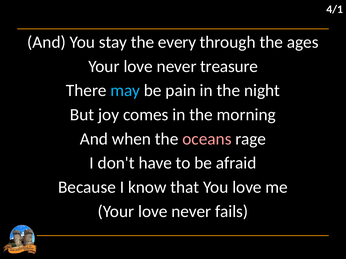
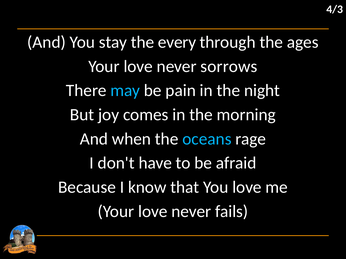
4/1: 4/1 -> 4/3 (335, 9)
treasure: treasure -> sorrows (229, 66)
oceans colour: pink -> light blue (207, 139)
